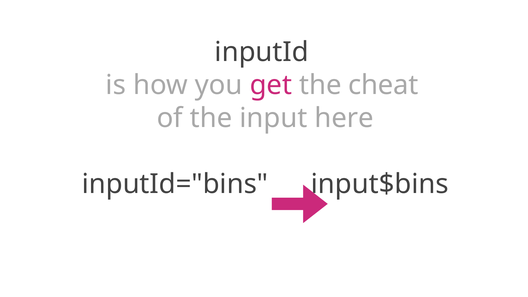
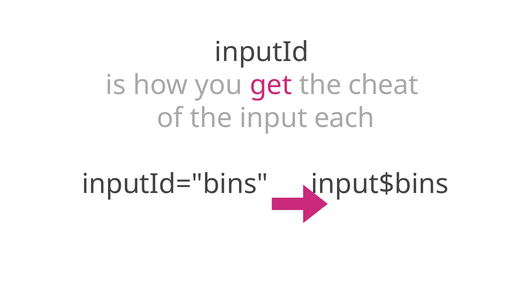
here: here -> each (344, 118)
